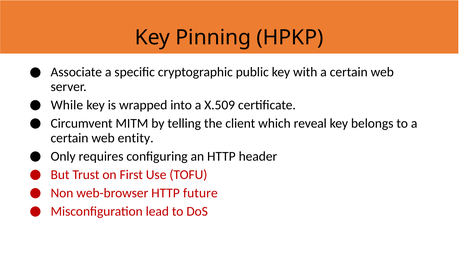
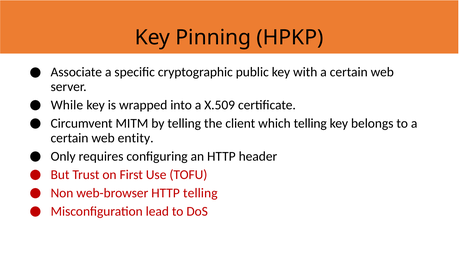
which reveal: reveal -> telling (310, 123)
HTTP future: future -> telling (200, 193)
